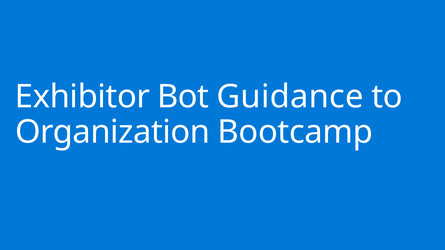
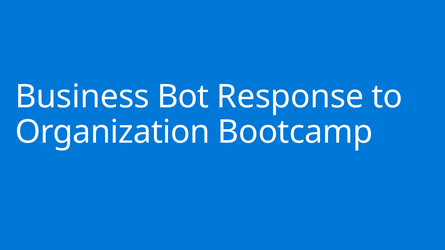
Exhibitor: Exhibitor -> Business (82, 97)
Guidance: Guidance -> Response (290, 97)
